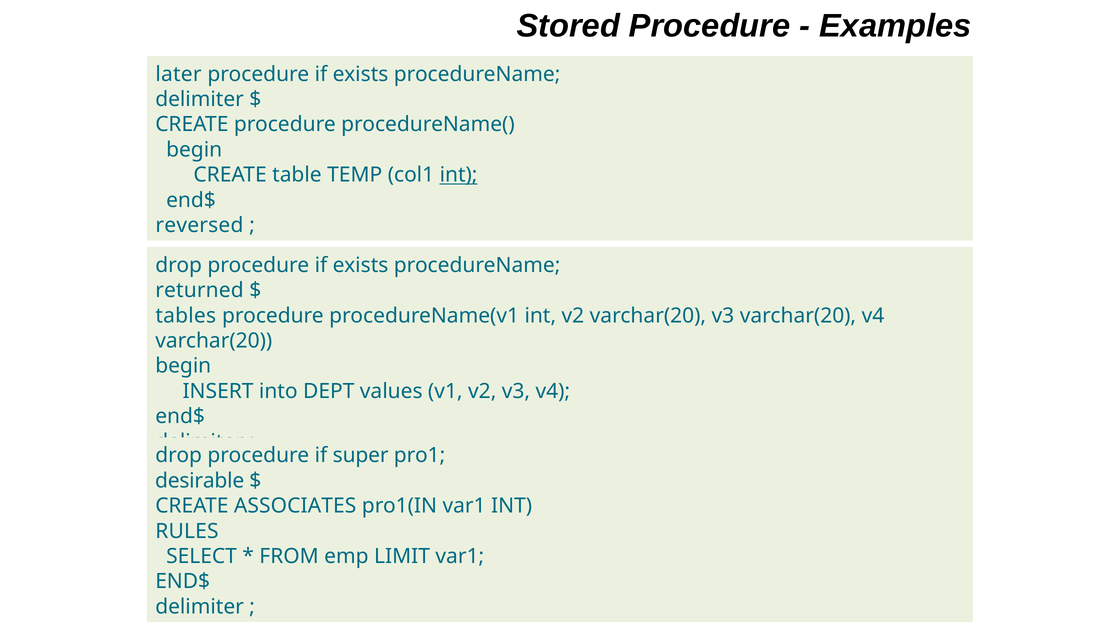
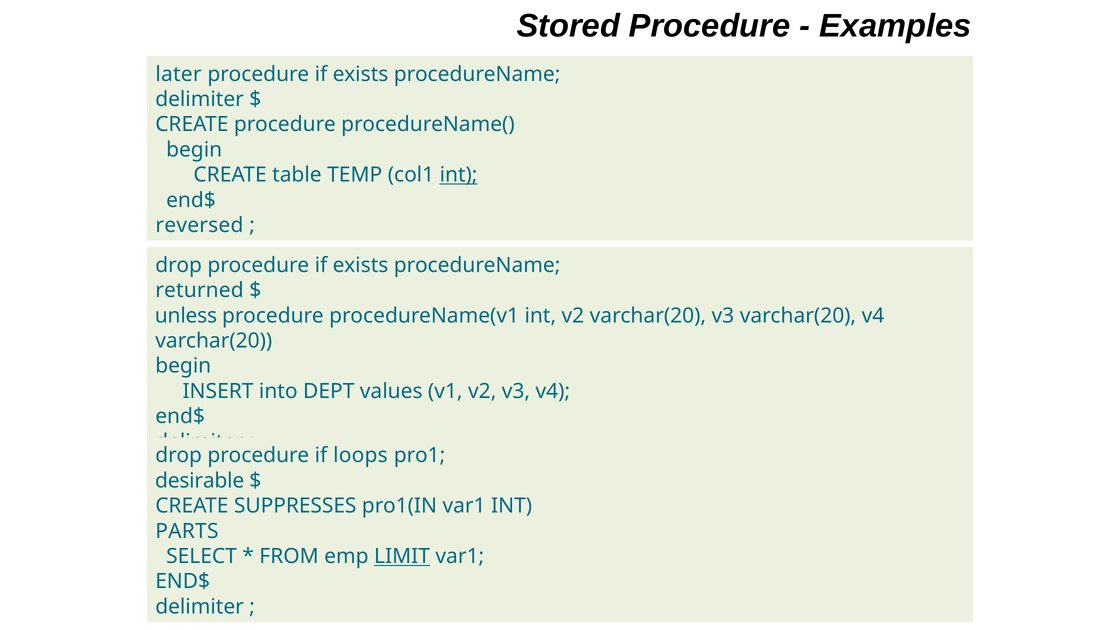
tables: tables -> unless (186, 316)
super: super -> loops (360, 456)
ASSOCIATES: ASSOCIATES -> SUPPRESSES (295, 506)
RULES: RULES -> PARTS (187, 531)
LIMIT underline: none -> present (402, 556)
